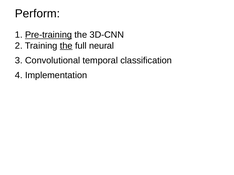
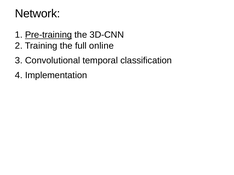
Perform: Perform -> Network (38, 14)
the underline: present -> none (66, 46)
neural: neural -> online (101, 46)
